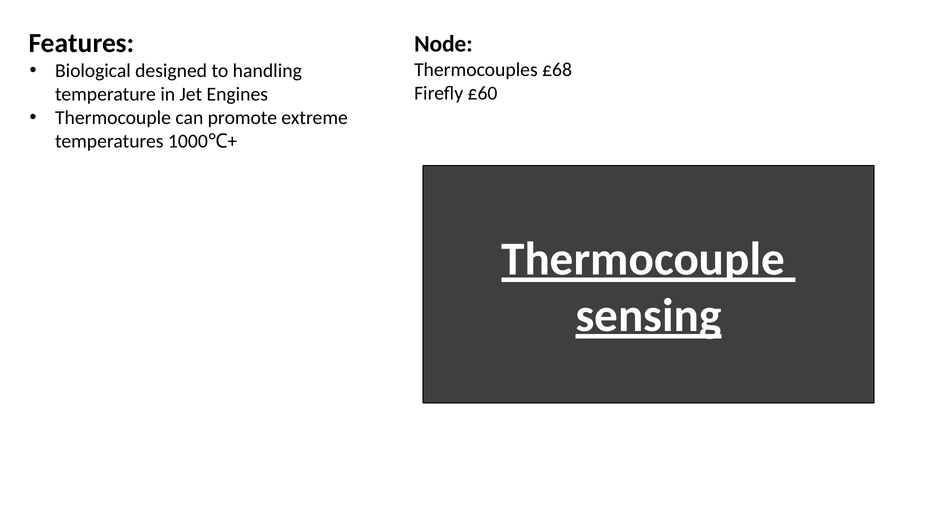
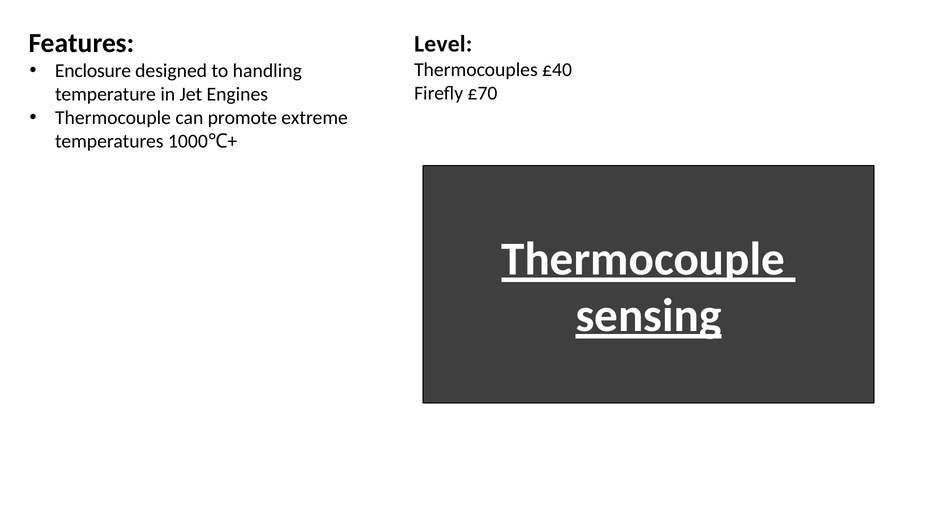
Node: Node -> Level (443, 44)
Biological: Biological -> Enclosure (93, 71)
£68: £68 -> £40 (557, 70)
£60: £60 -> £70 (482, 93)
